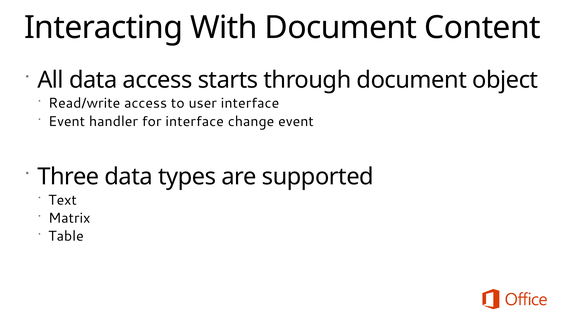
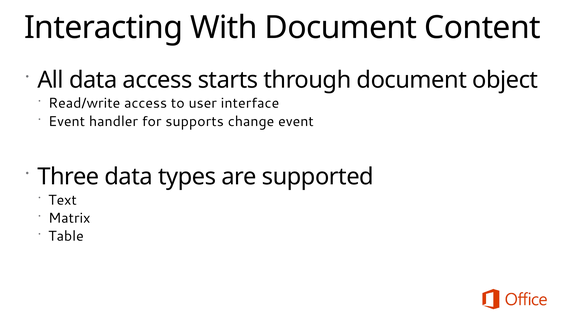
for interface: interface -> supports (195, 121)
